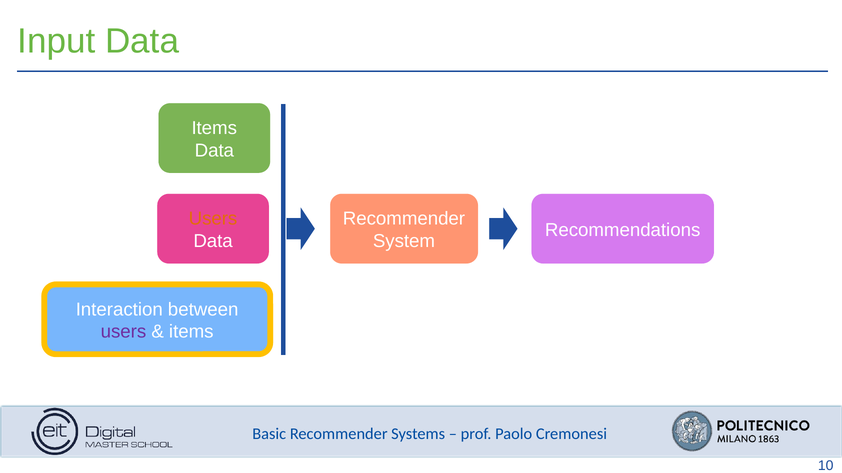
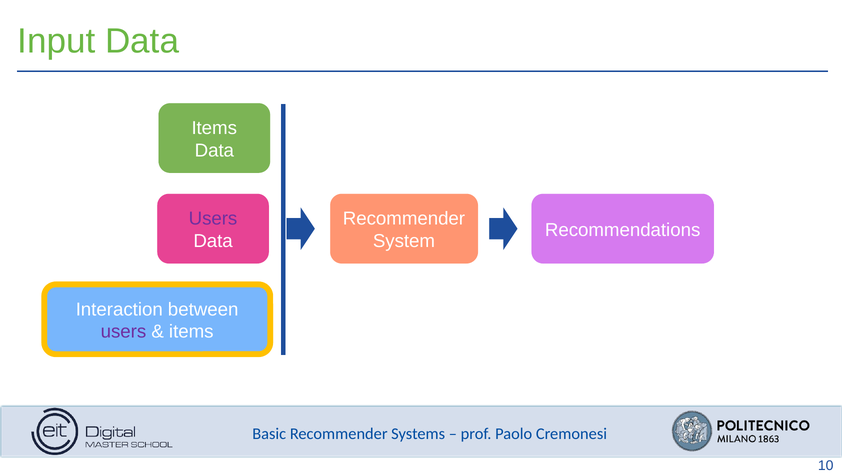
Users colour: orange -> purple (213, 219)
